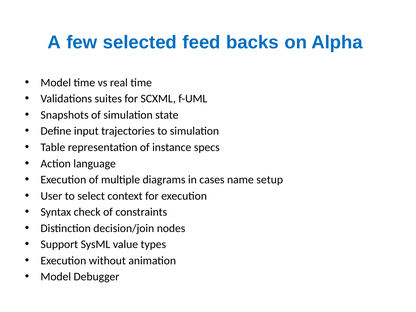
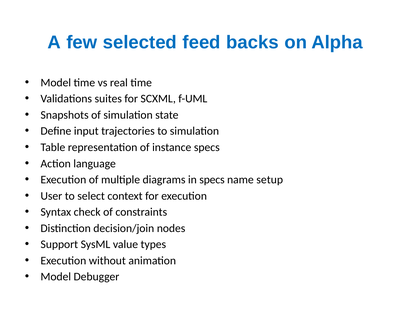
in cases: cases -> specs (212, 180)
